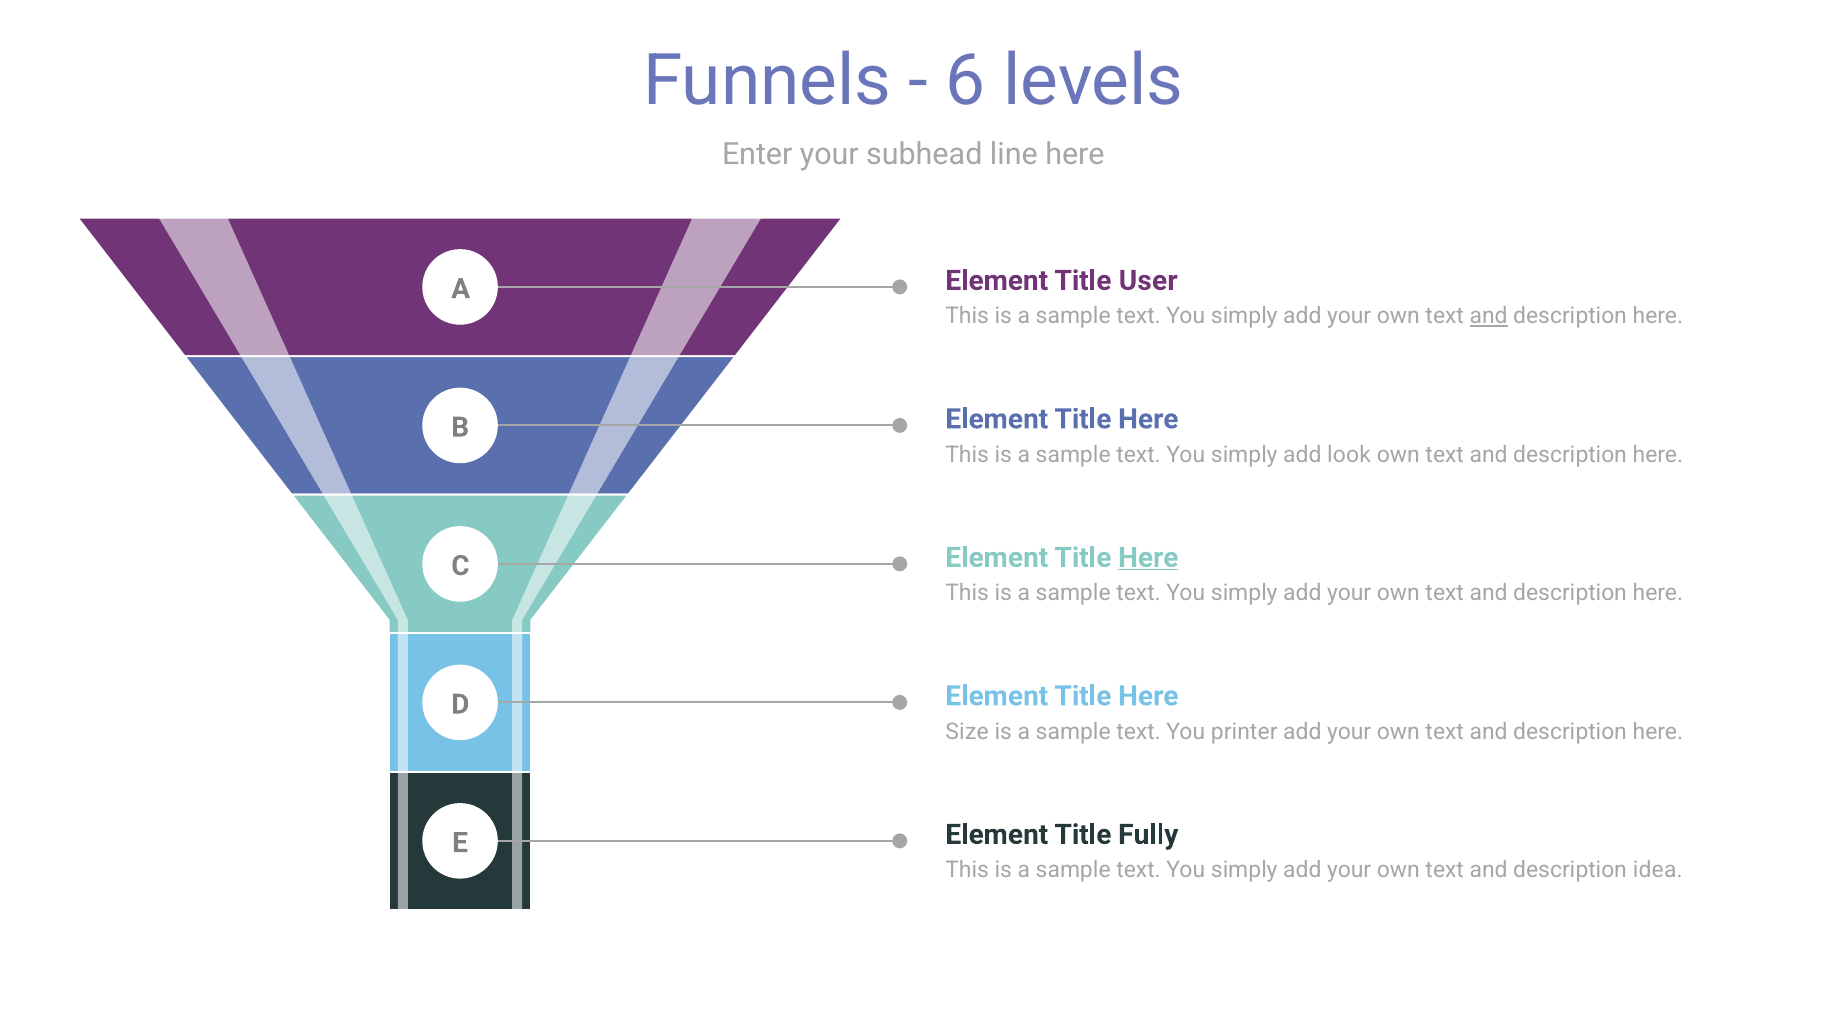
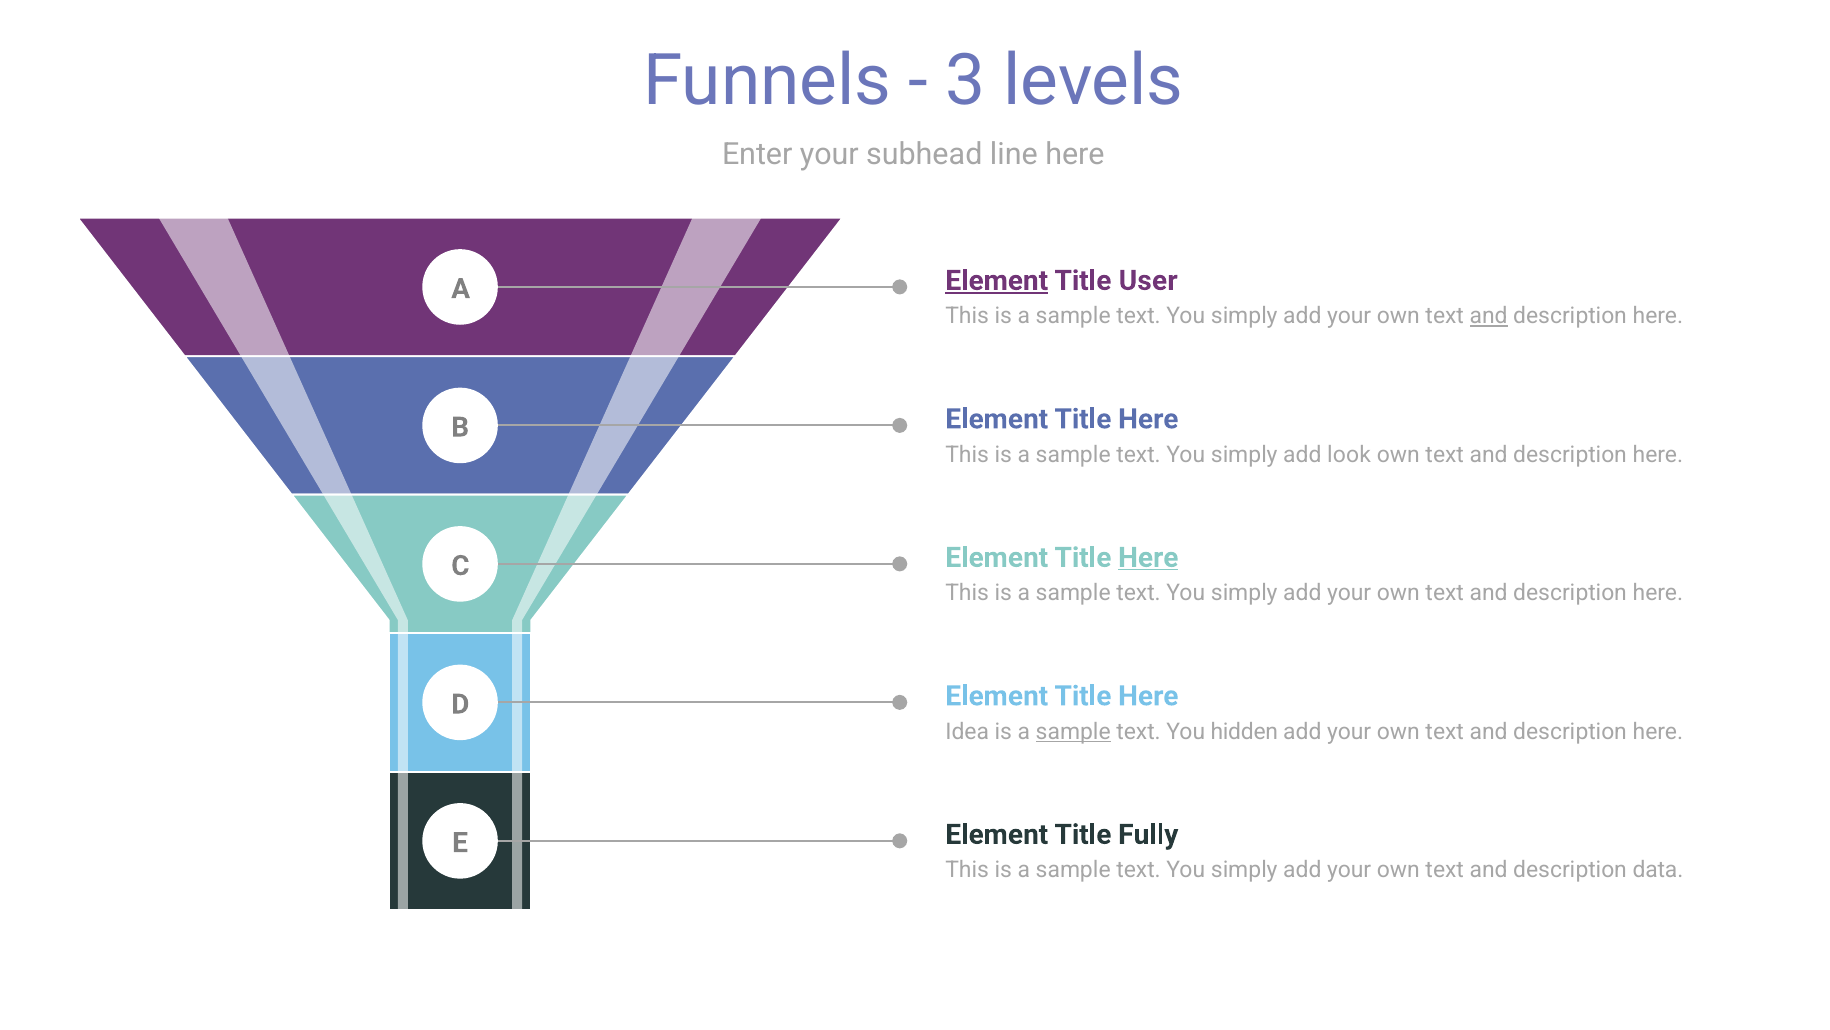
6: 6 -> 3 (966, 81)
Element underline: none -> present (997, 280)
Size: Size -> Idea (967, 731)
sample underline: none -> present (1073, 731)
printer: printer -> hidden (1244, 731)
idea: idea -> data (1658, 870)
